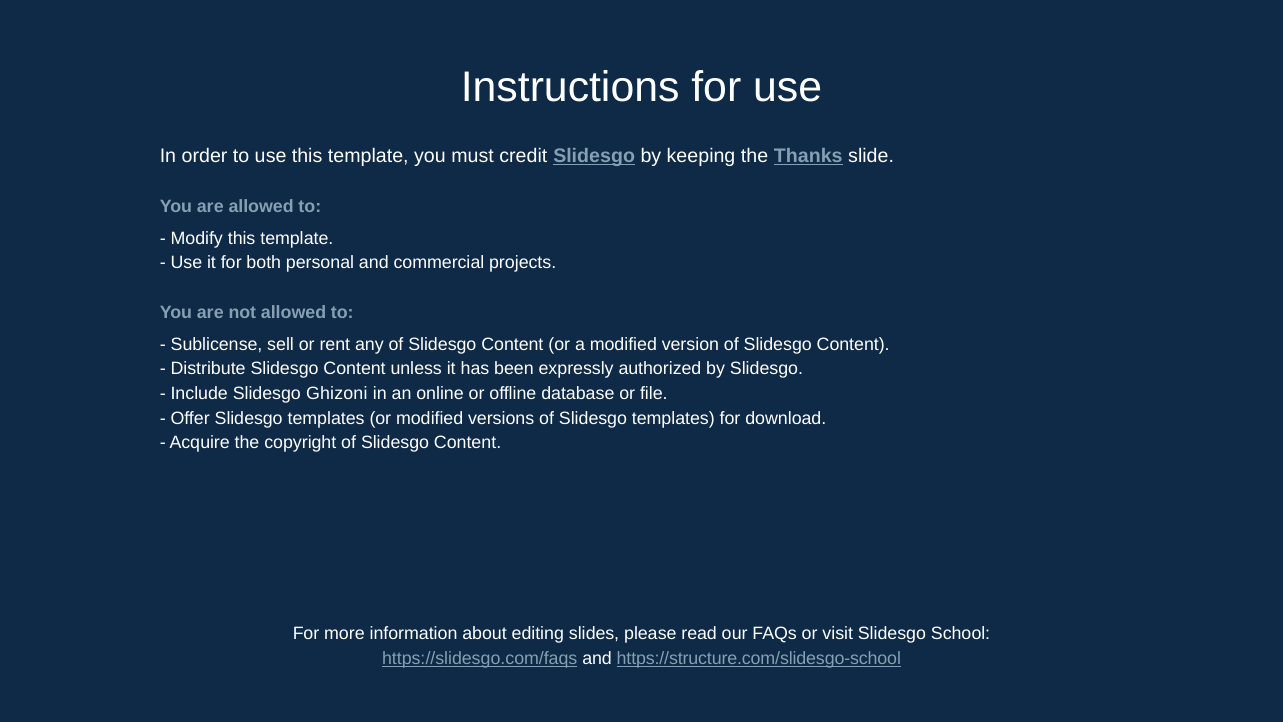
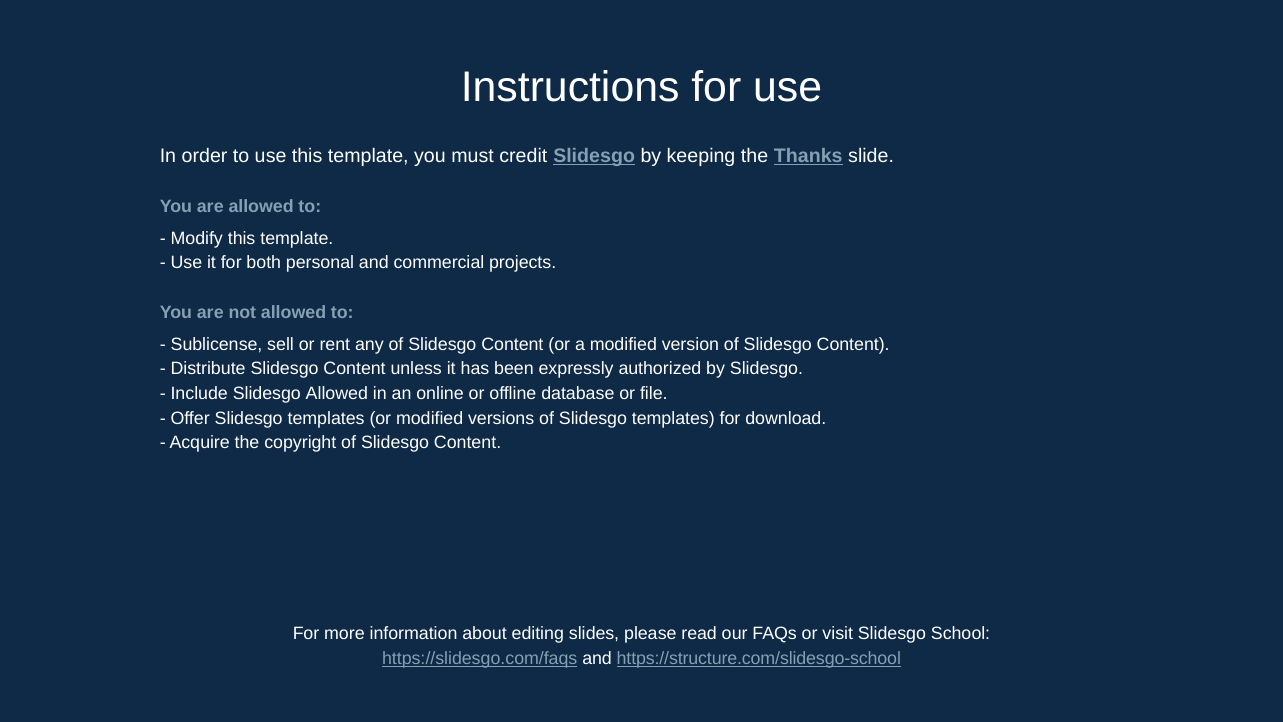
Slidesgo Ghizoni: Ghizoni -> Allowed (337, 393)
